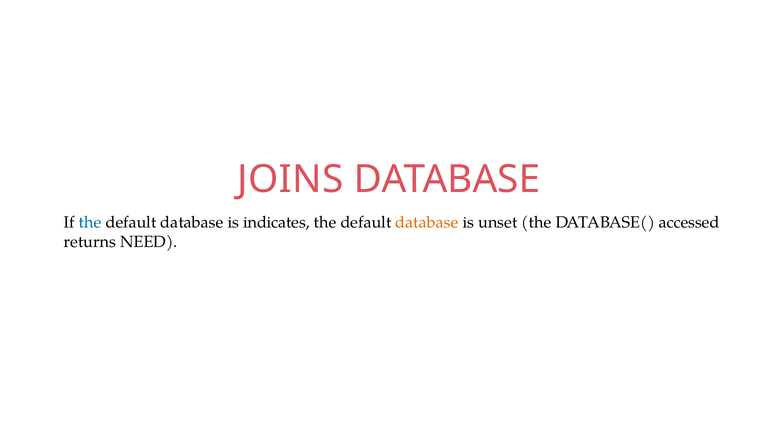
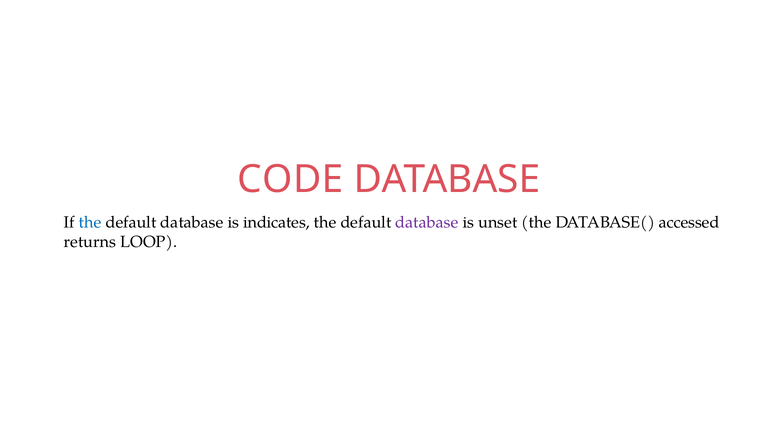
JOINS: JOINS -> CODE (290, 180)
database colour: orange -> purple (427, 223)
NEED: NEED -> LOOP (149, 242)
